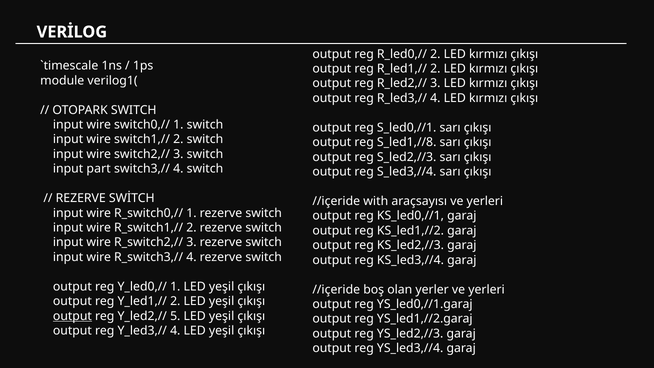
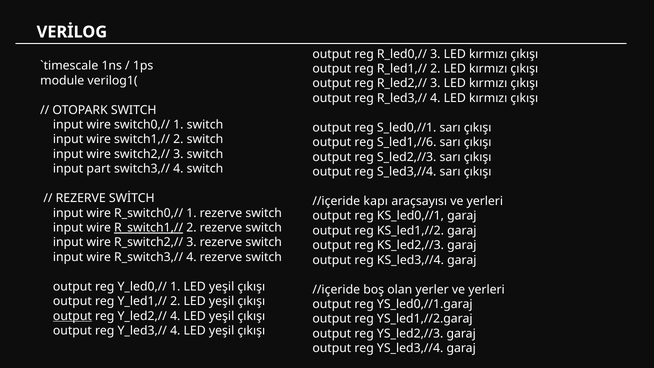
R_led0,// 2: 2 -> 3 (435, 54)
S_led1,//8: S_led1,//8 -> S_led1,//6 (407, 142)
with: with -> kapı (376, 201)
R_switch1,// underline: none -> present (149, 228)
Y_led2,// 5: 5 -> 4 (175, 316)
